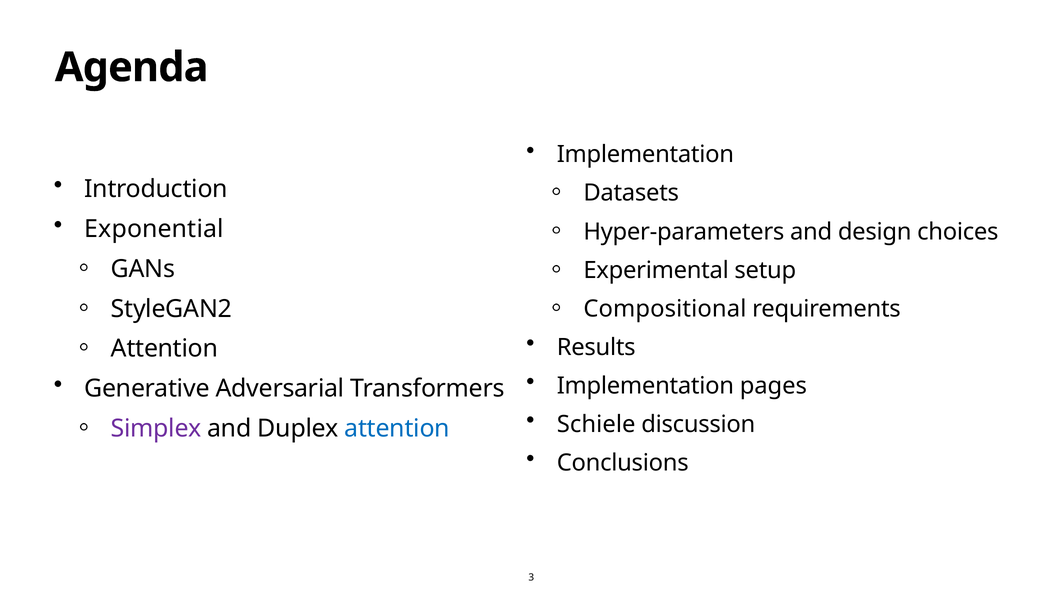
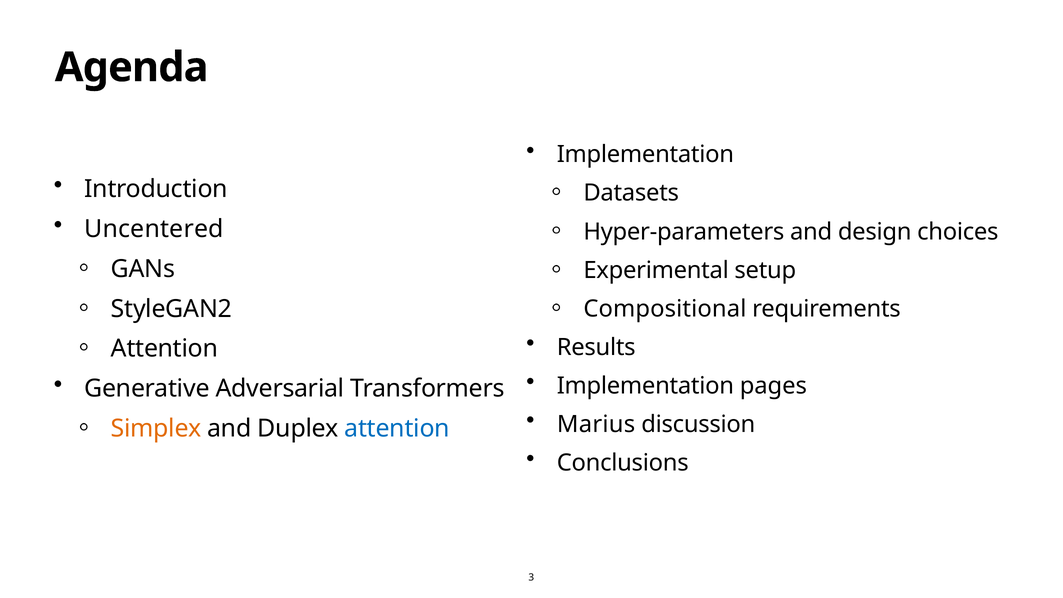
Exponential: Exponential -> Uncentered (154, 229)
Schiele: Schiele -> Marius (596, 424)
Simplex colour: purple -> orange (156, 428)
